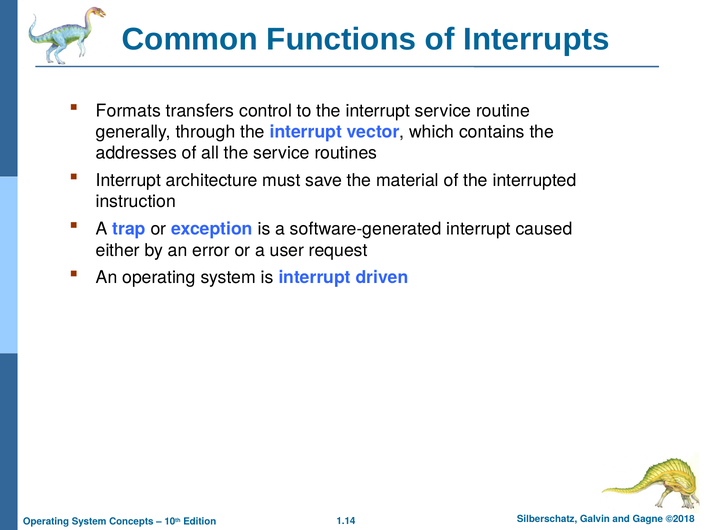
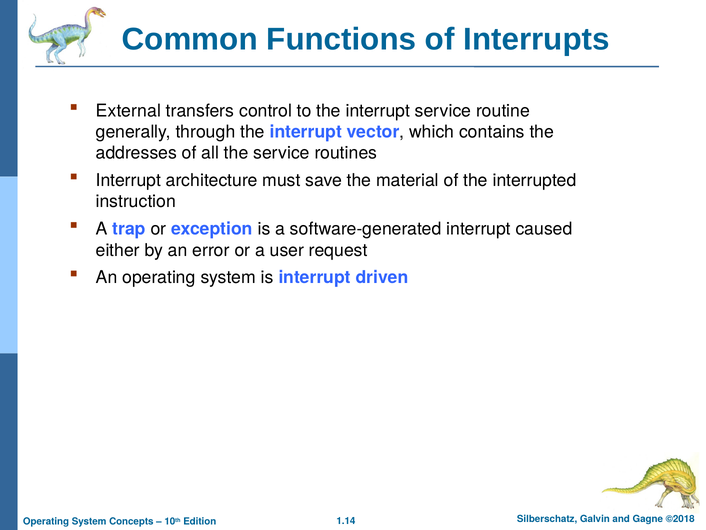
Formats: Formats -> External (128, 111)
